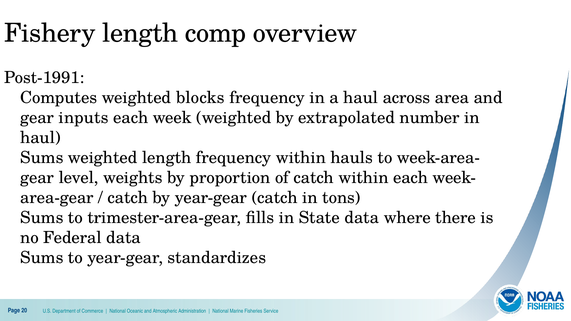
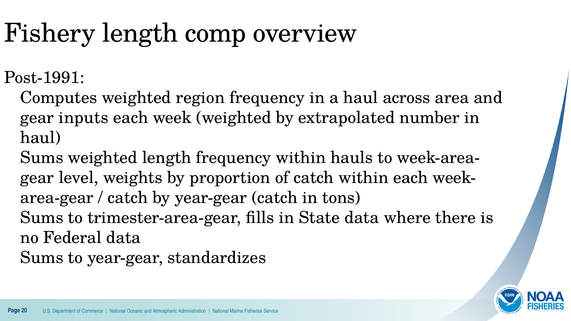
blocks: blocks -> region (200, 98)
